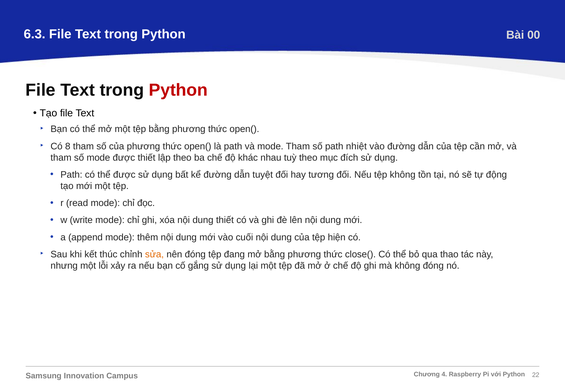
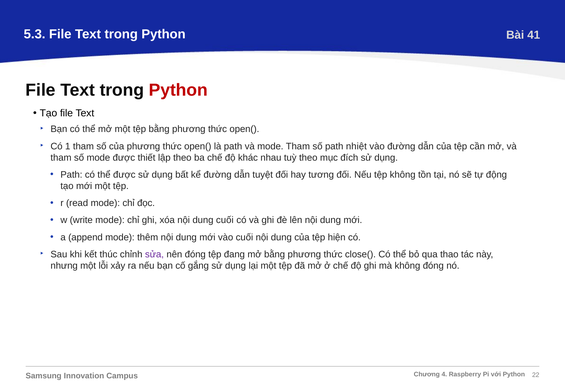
6.3: 6.3 -> 5.3 (35, 34)
00: 00 -> 41 (534, 35)
8: 8 -> 1 (68, 146)
dung thiết: thiết -> cuối (225, 220)
sửa colour: orange -> purple (154, 255)
